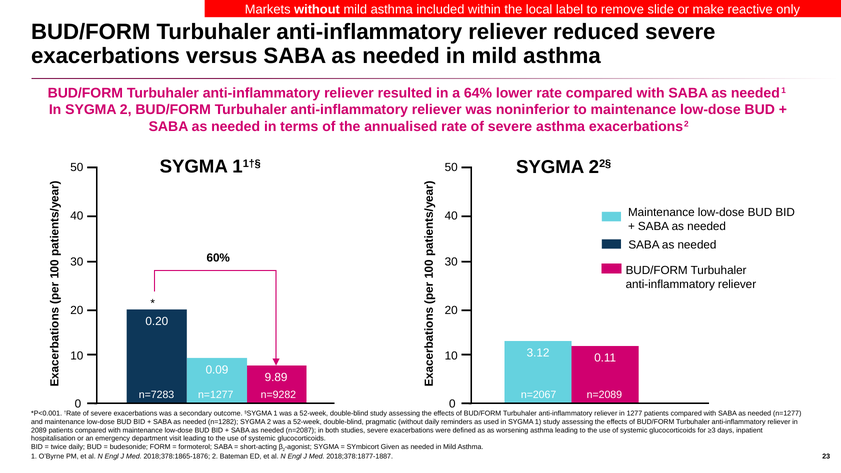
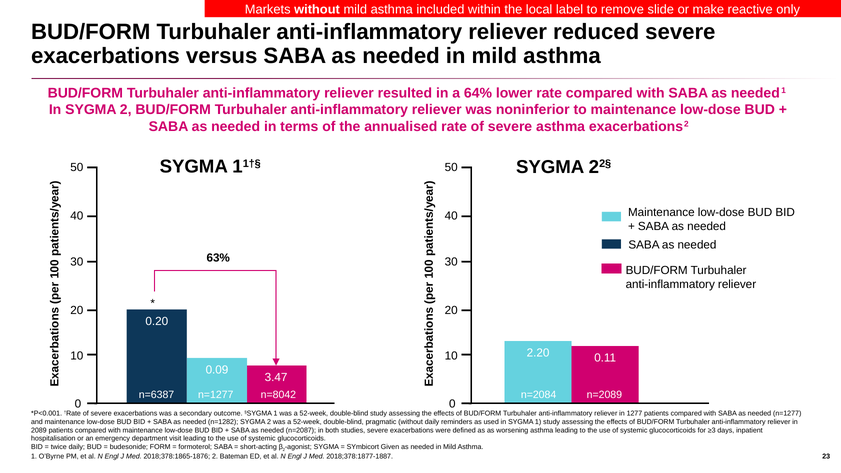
60%: 60% -> 63% (218, 258)
3.12: 3.12 -> 2.20 (538, 353)
9.89: 9.89 -> 3.47 (276, 378)
n=7283: n=7283 -> n=6387 (157, 395)
n=9282: n=9282 -> n=8042 (278, 395)
n=2067: n=2067 -> n=2084 (539, 395)
